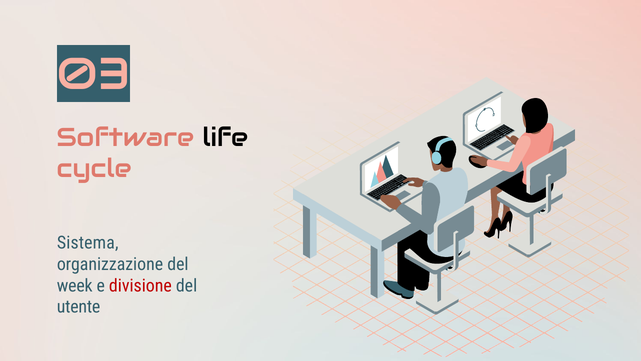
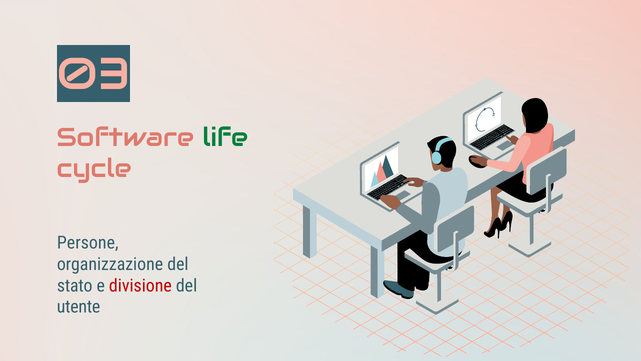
life colour: black -> green (225, 137)
Sistema: Sistema -> Persone (88, 243)
week: week -> stato (75, 285)
